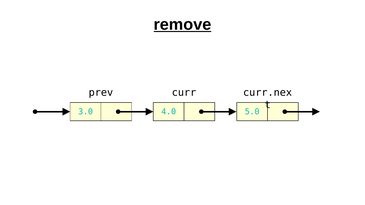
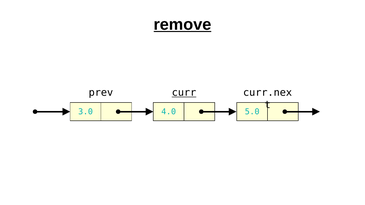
curr underline: none -> present (184, 93)
